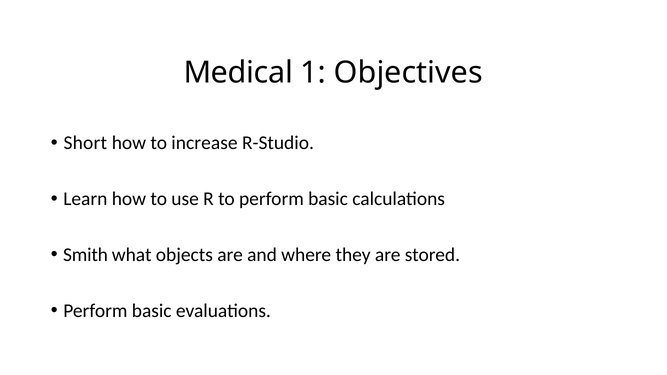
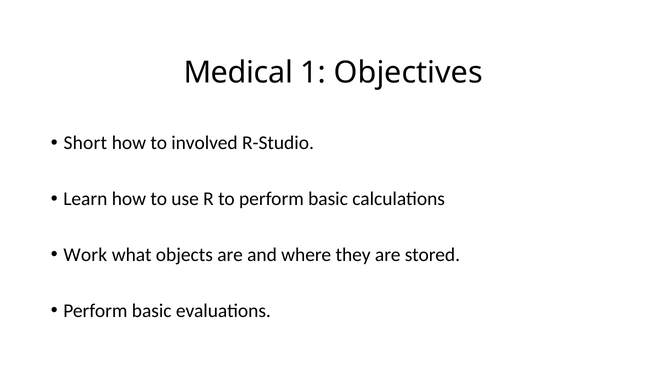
increase: increase -> involved (205, 143)
Smith: Smith -> Work (85, 255)
